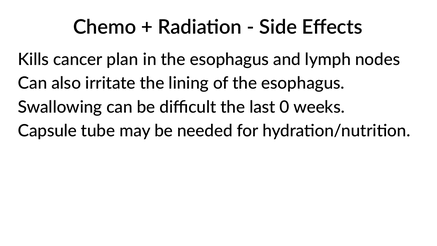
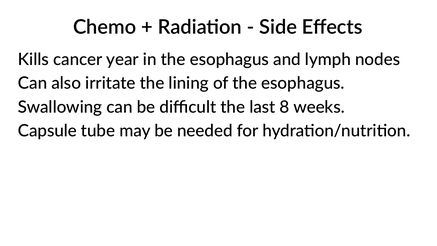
plan: plan -> year (123, 59)
0: 0 -> 8 (285, 107)
